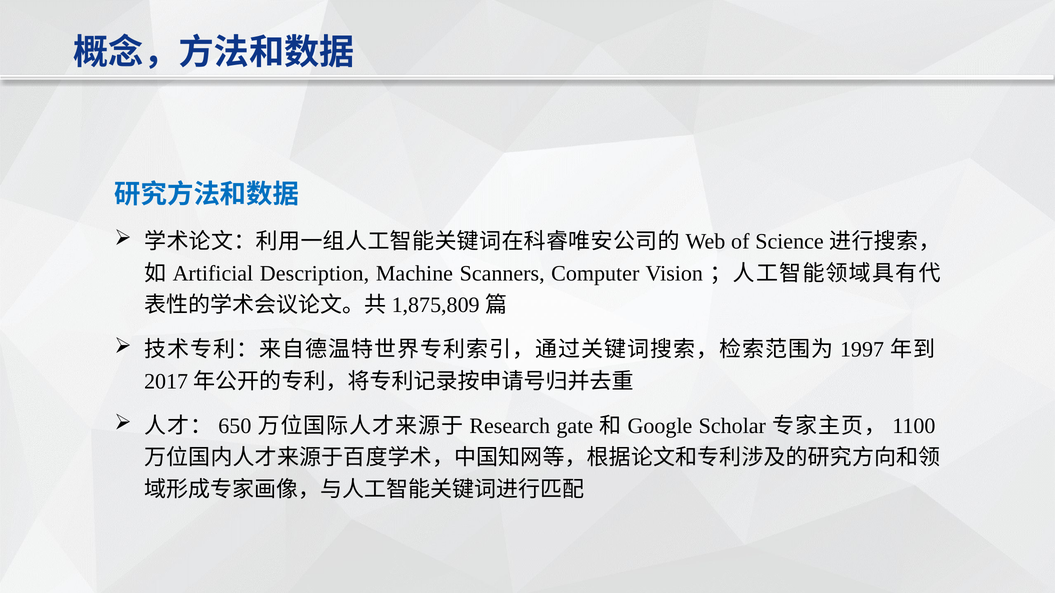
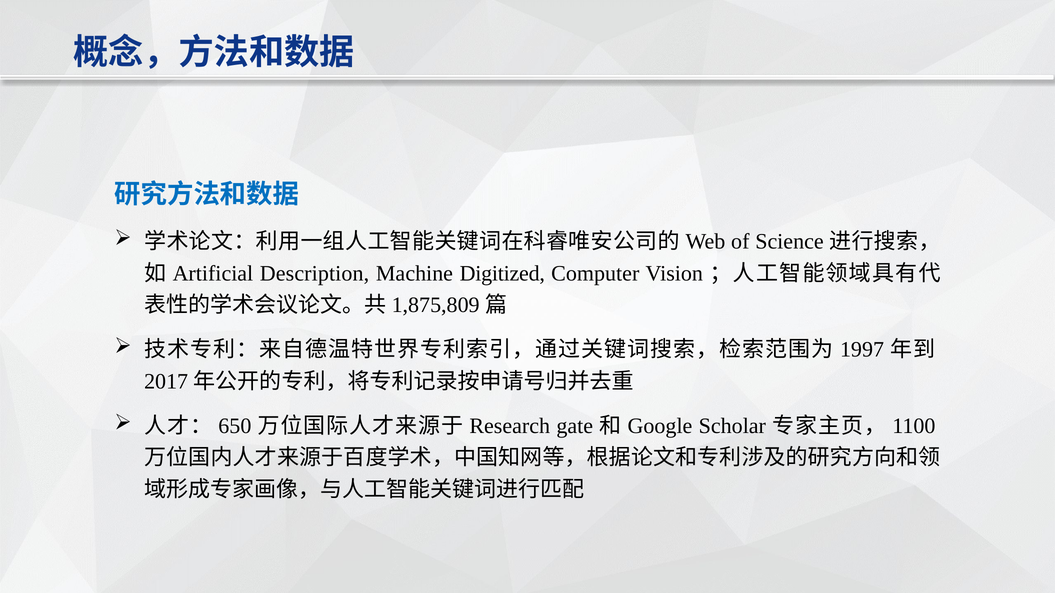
Scanners: Scanners -> Digitized (502, 273)
